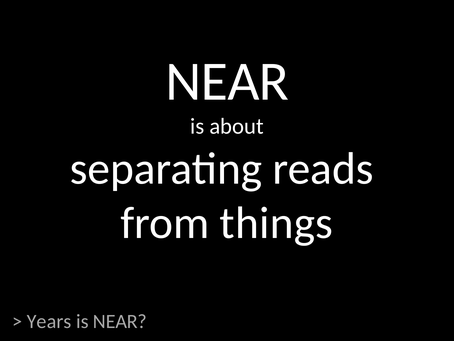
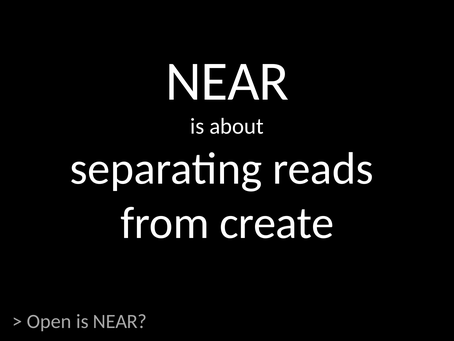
things: things -> create (277, 223)
Years: Years -> Open (49, 321)
